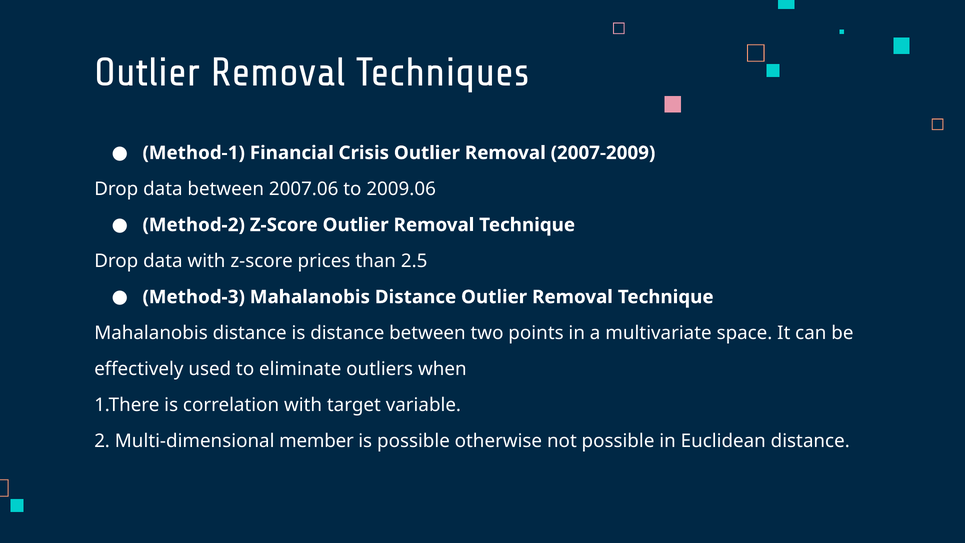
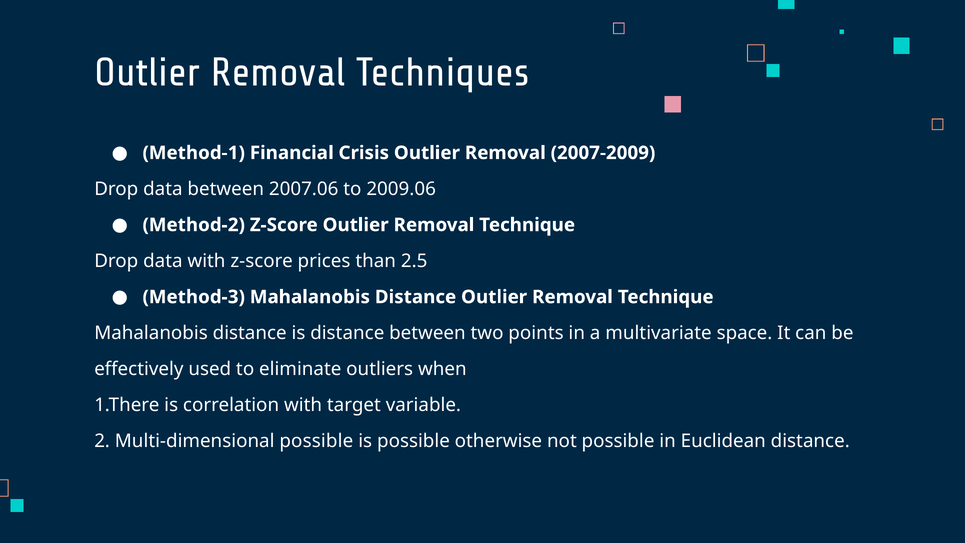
Multi-dimensional member: member -> possible (316, 441)
